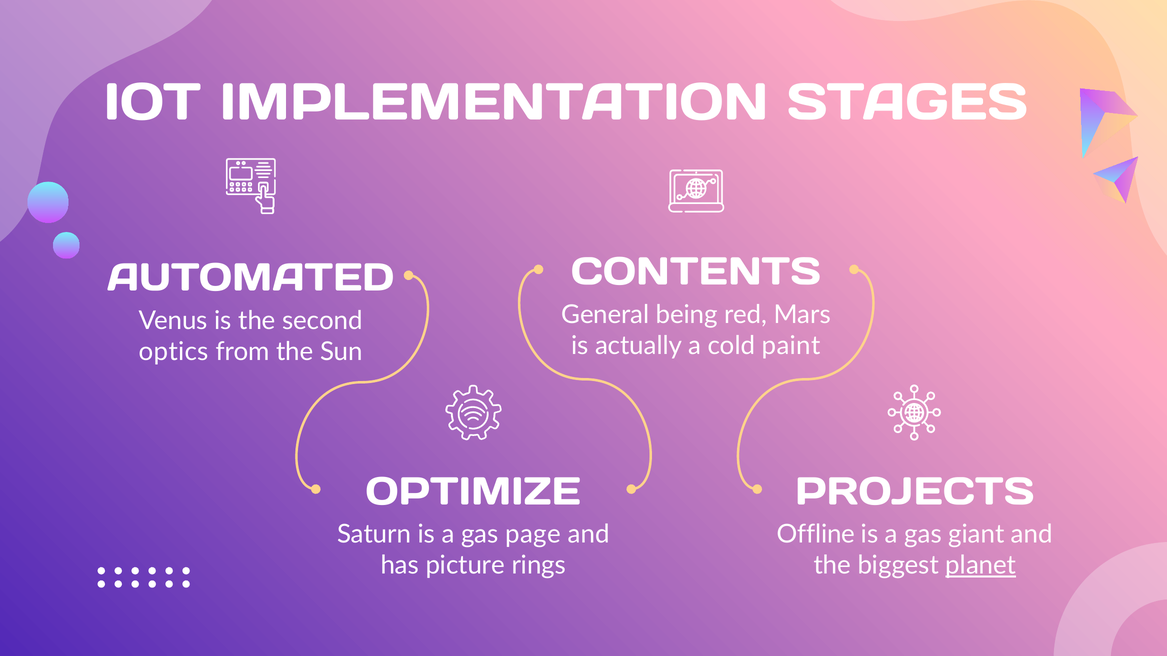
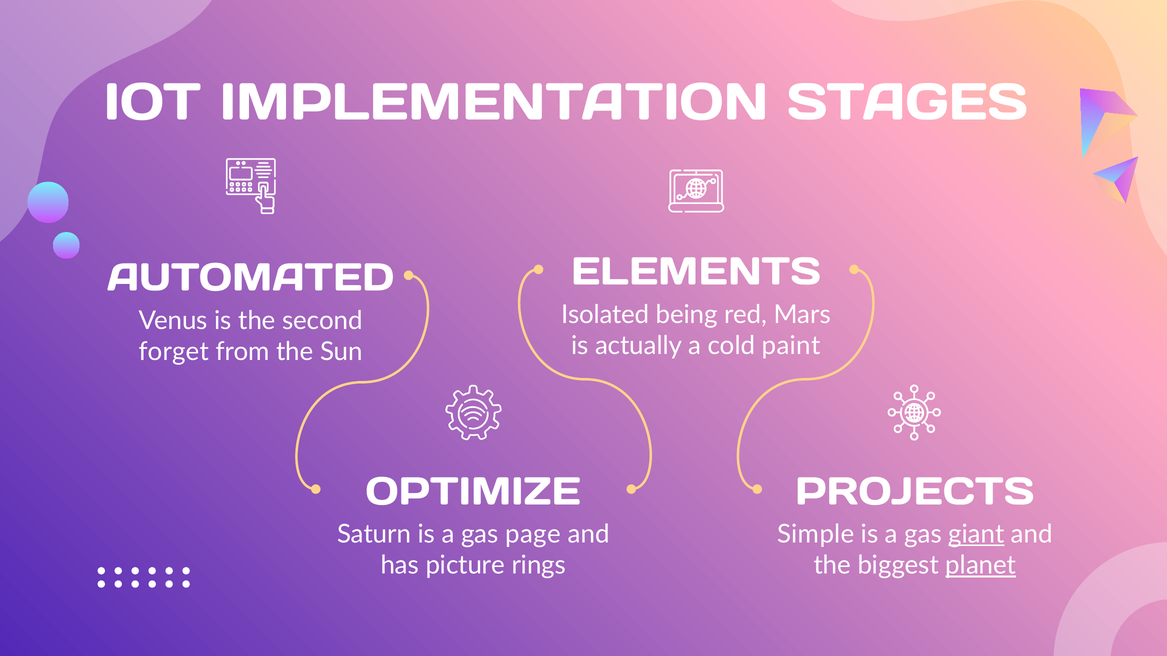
CONTENTS: CONTENTS -> ELEMENTS (696, 272)
General: General -> Isolated (605, 315)
optics: optics -> forget (174, 352)
Offline: Offline -> Simple (816, 535)
giant underline: none -> present (976, 535)
